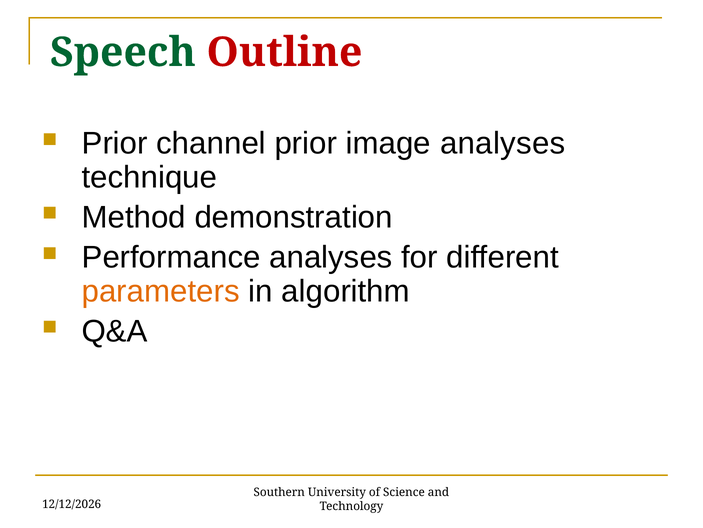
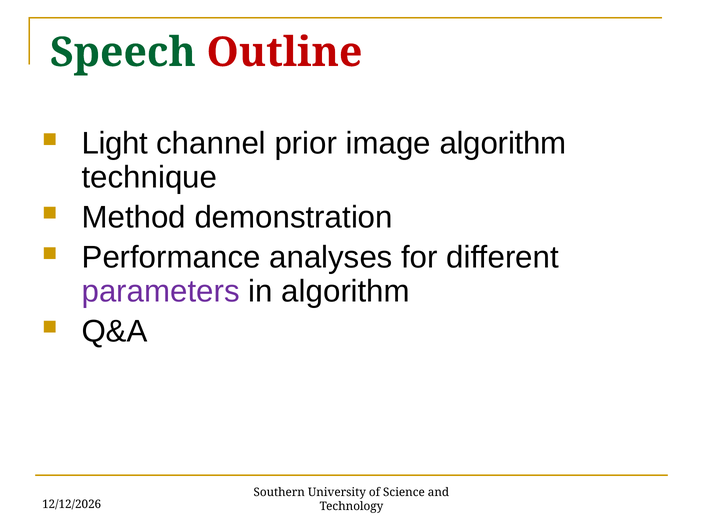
Prior: Prior -> Light (115, 143)
image analyses: analyses -> algorithm (503, 143)
parameters colour: orange -> purple (161, 291)
